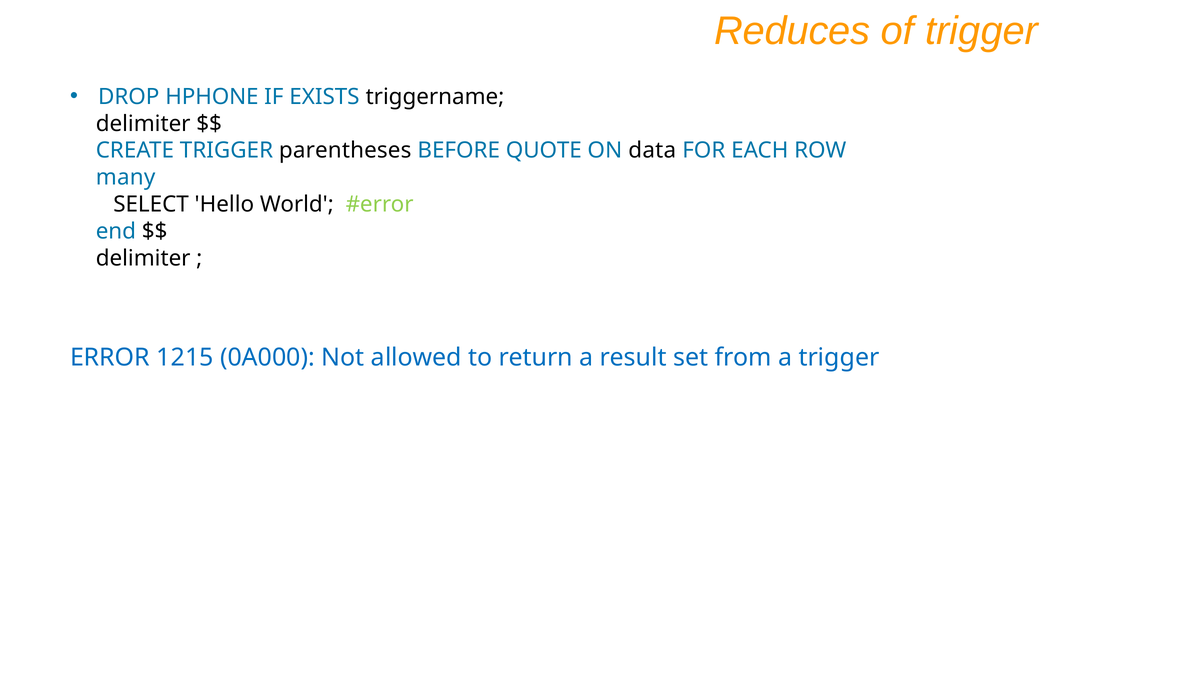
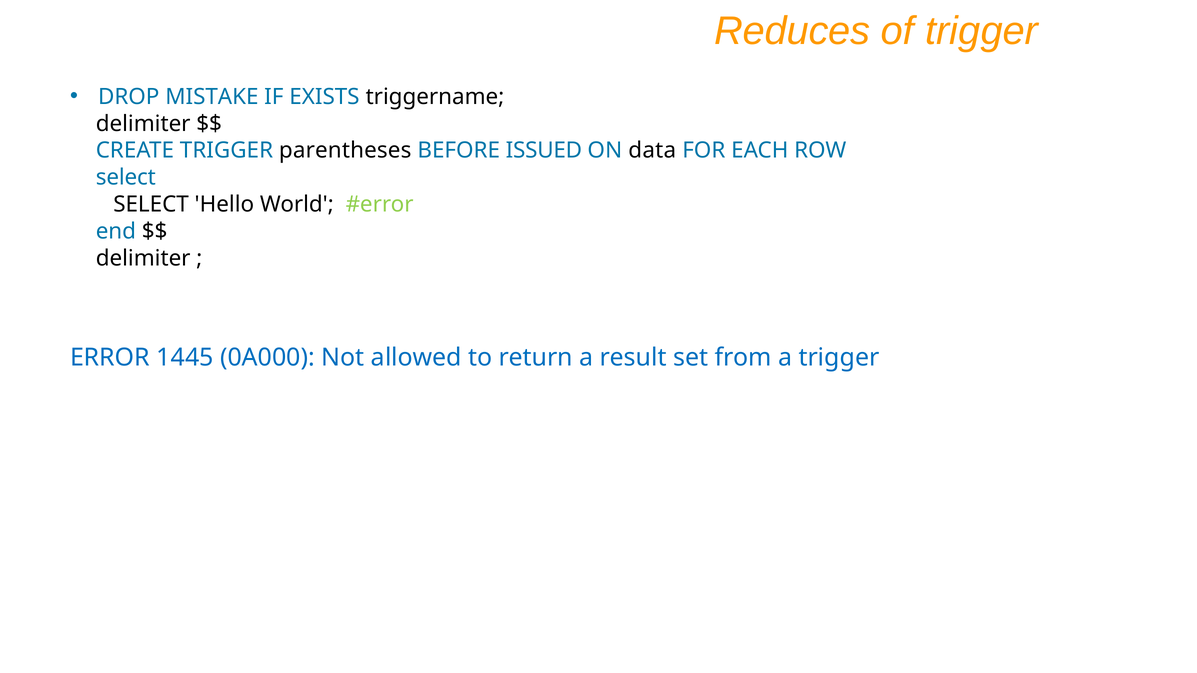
HPHONE: HPHONE -> MISTAKE (212, 97)
QUOTE: QUOTE -> ISSUED (544, 151)
many: many -> select (126, 178)
1215: 1215 -> 1445 (185, 358)
